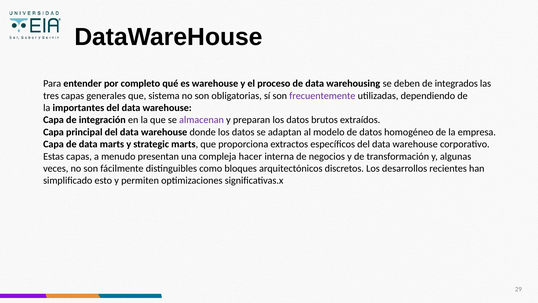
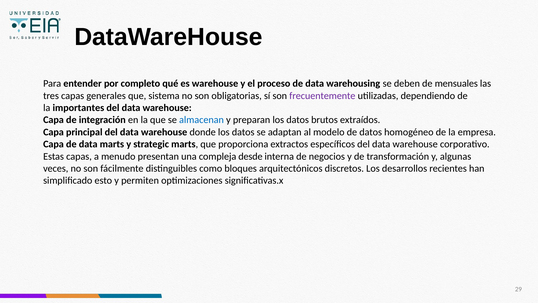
integrados: integrados -> mensuales (456, 84)
almacenan colour: purple -> blue (202, 120)
hacer: hacer -> desde (250, 156)
